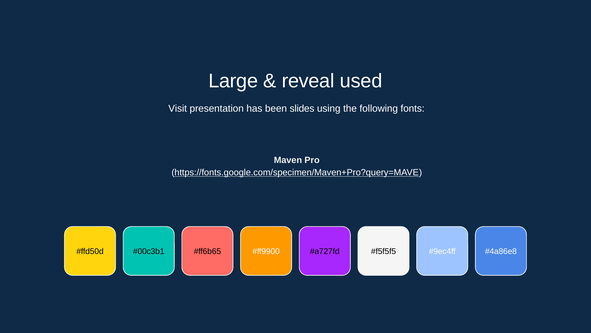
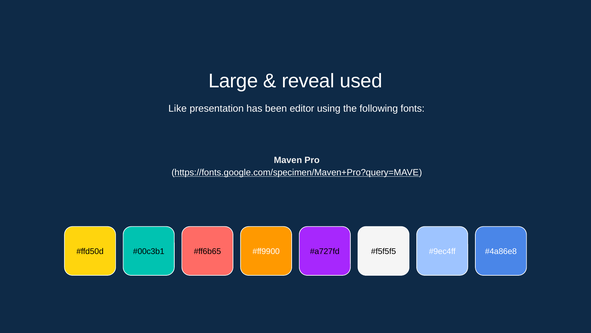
Visit: Visit -> Like (178, 109)
slides: slides -> editor (302, 109)
